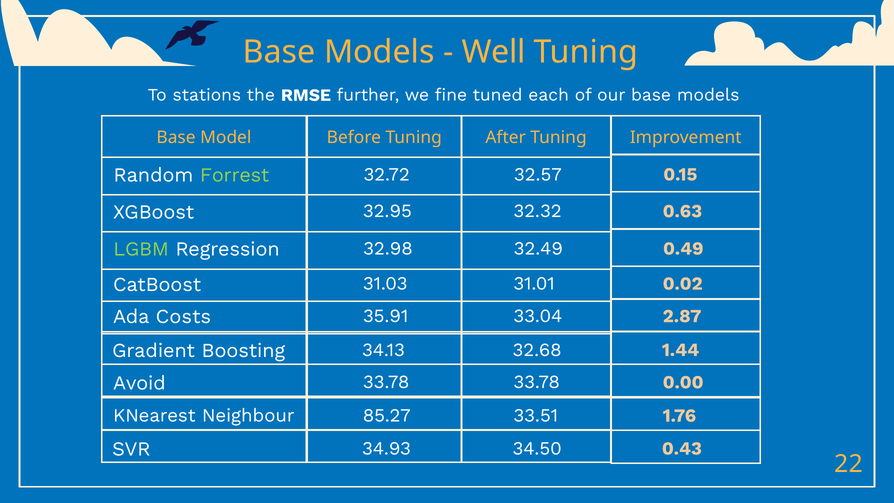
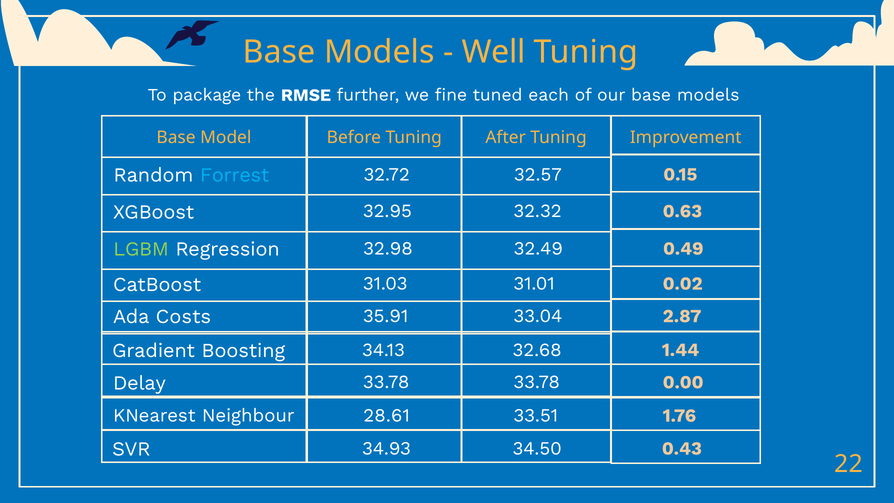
stations: stations -> package (207, 95)
Forrest colour: light green -> light blue (235, 175)
Avoid: Avoid -> Delay (139, 383)
85.27: 85.27 -> 28.61 (387, 416)
